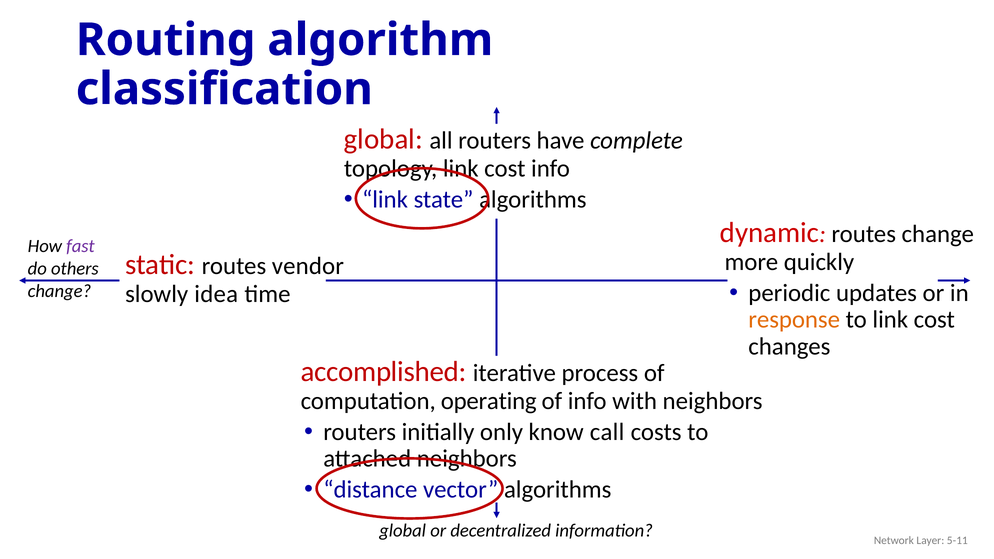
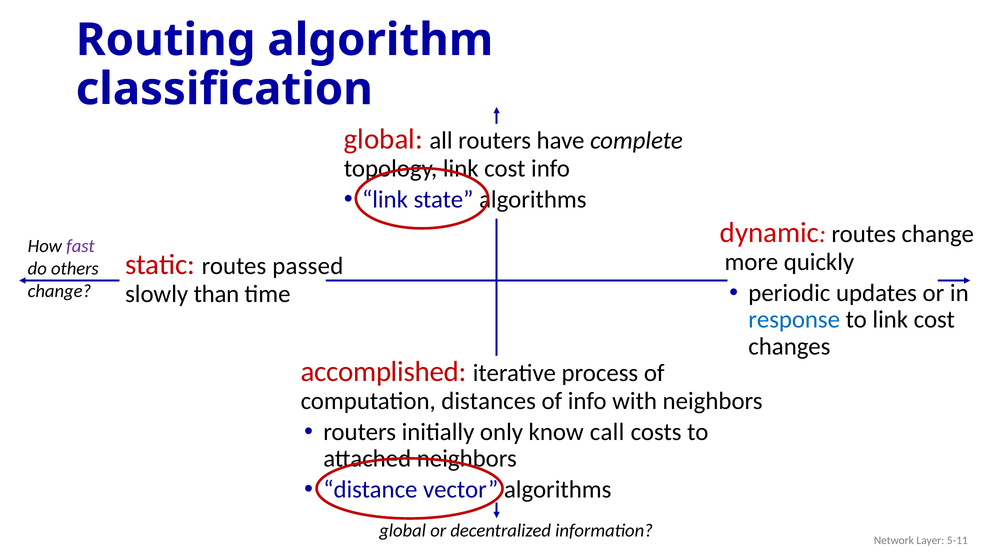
vendor: vendor -> passed (308, 266)
idea: idea -> than (216, 294)
response colour: orange -> blue (794, 320)
operating: operating -> distances (489, 401)
